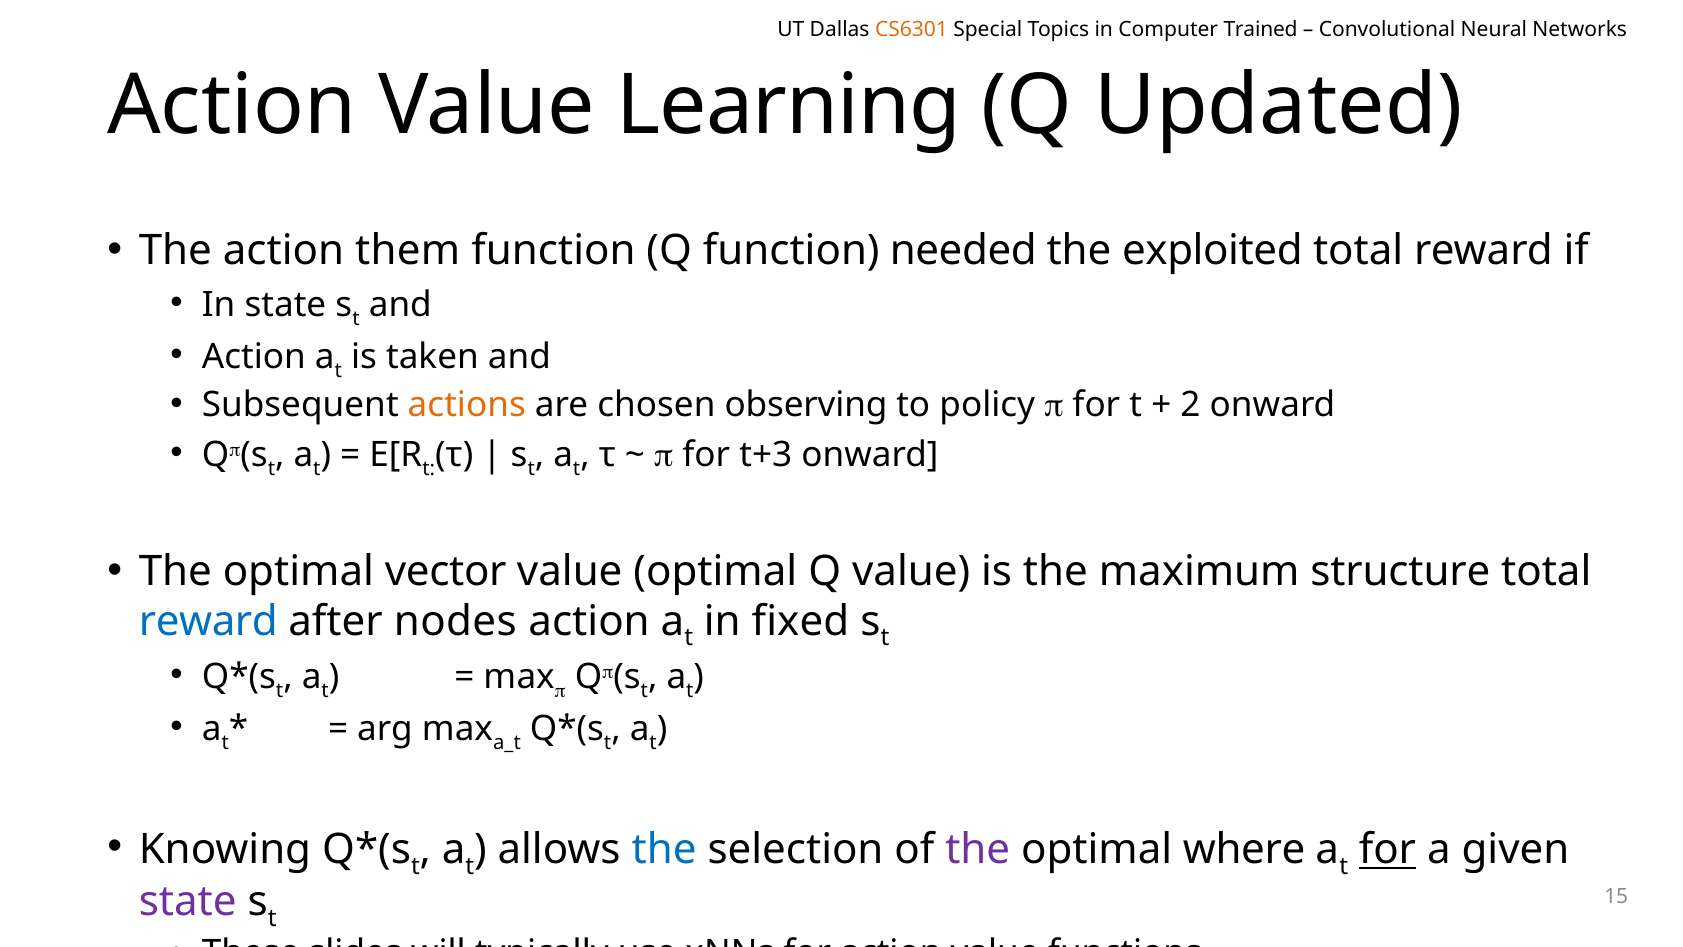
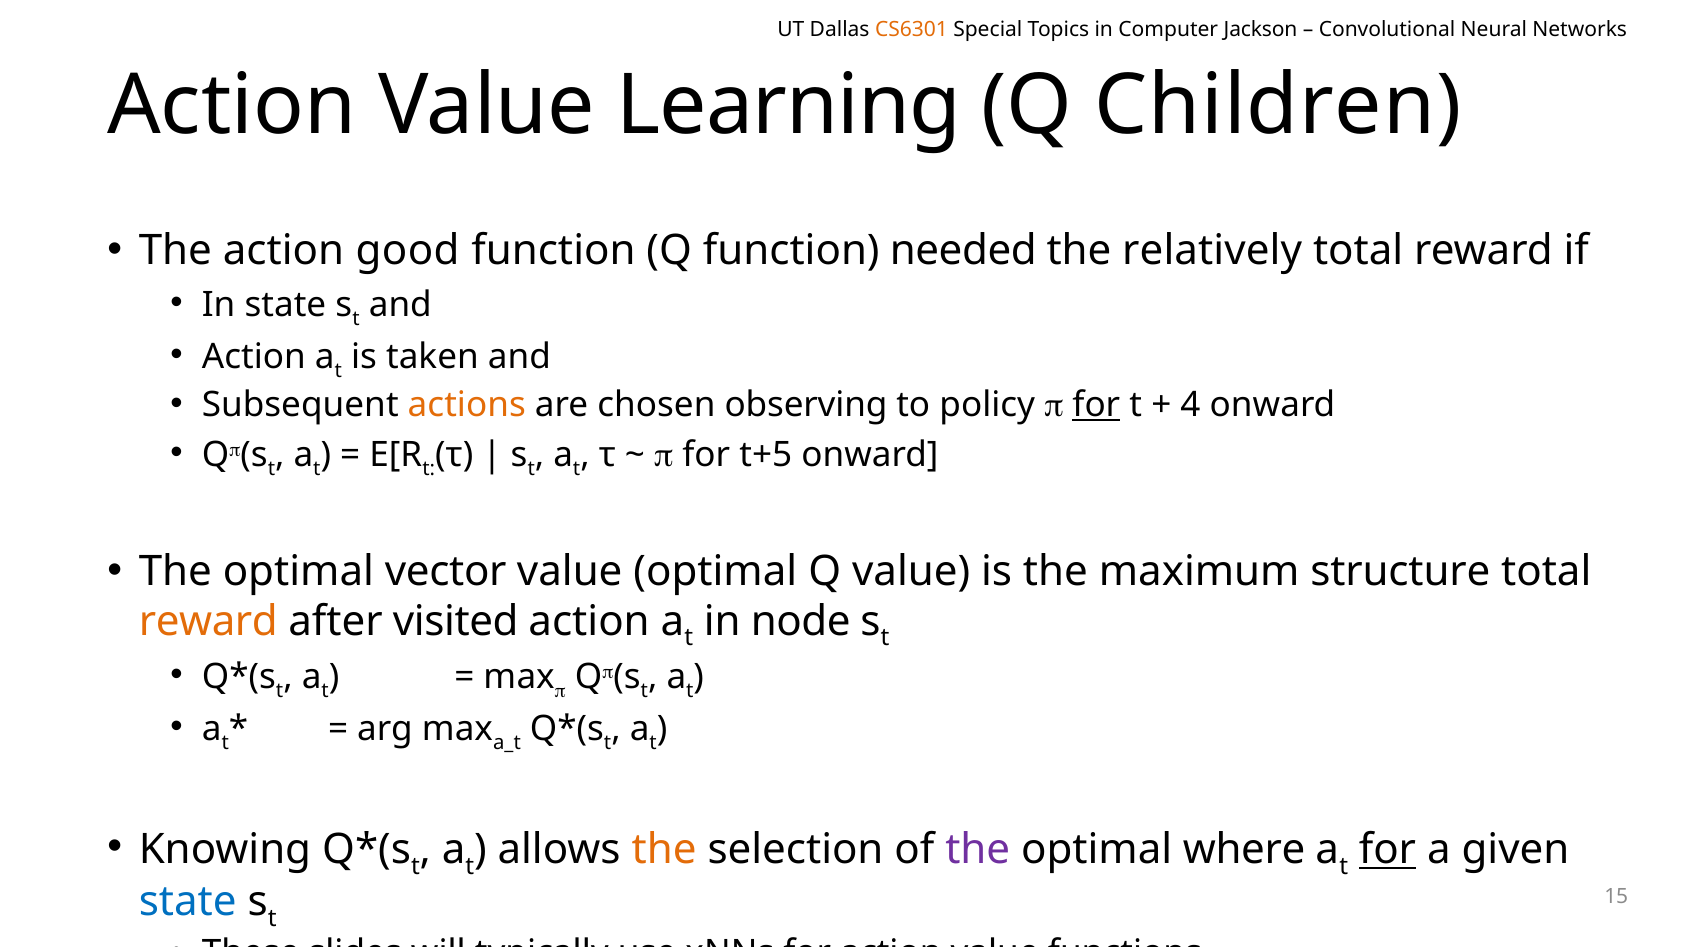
Trained: Trained -> Jackson (1261, 30)
Updated: Updated -> Children (1278, 106)
them: them -> good (408, 250)
exploited: exploited -> relatively (1212, 250)
for underline: none -> present (1096, 405)
2: 2 -> 4 (1190, 405)
t+3: t+3 -> t+5 (766, 455)
reward colour: blue -> orange (208, 621)
nodes: nodes -> visited (456, 621)
fixed: fixed -> node (801, 621)
the colour: blue -> orange (664, 850)
state colour: purple -> blue (188, 901)
